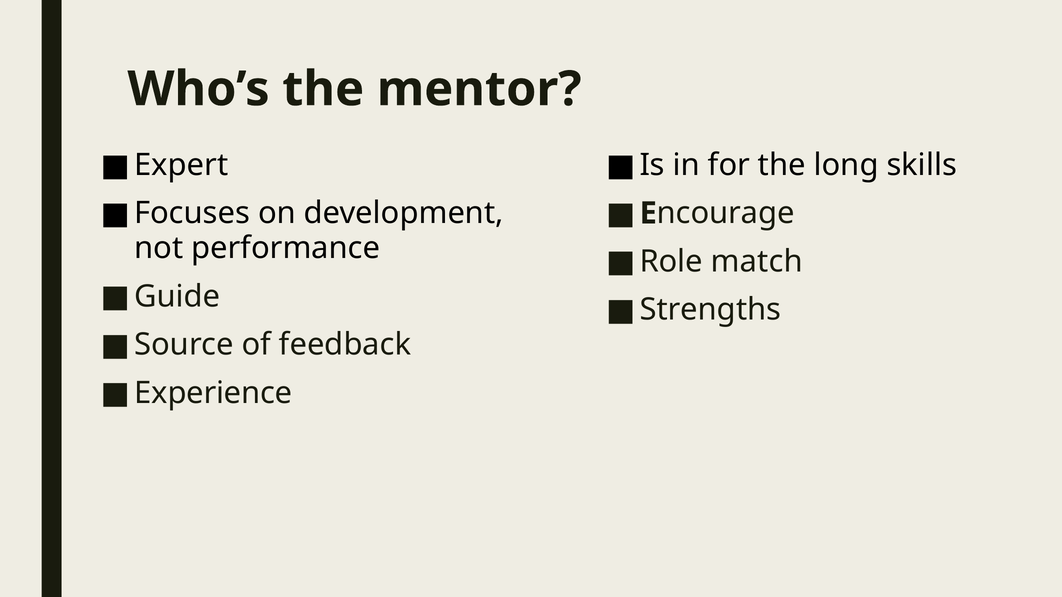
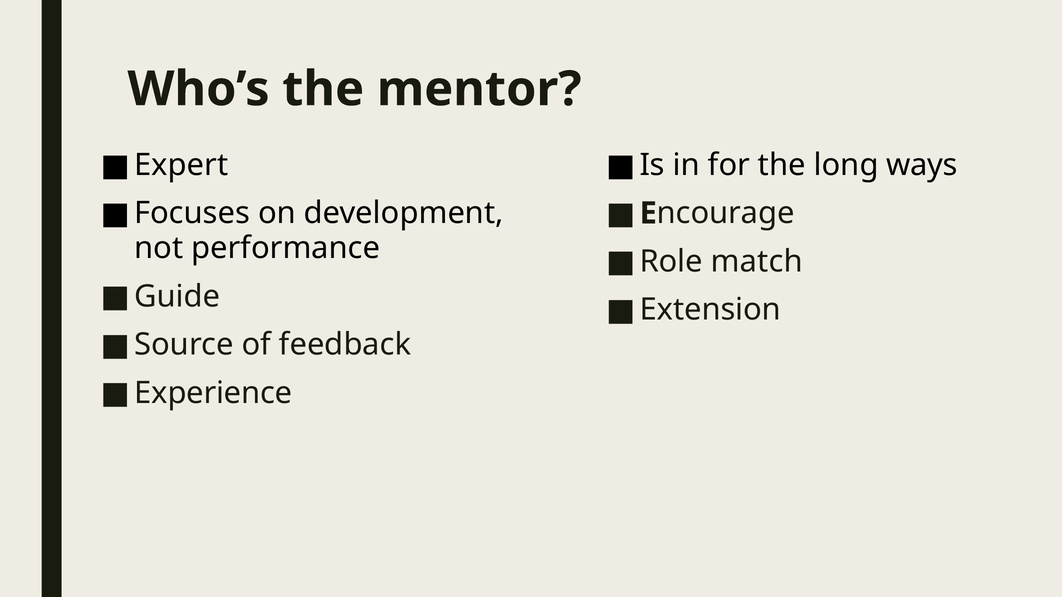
skills: skills -> ways (922, 165)
Strengths: Strengths -> Extension (710, 310)
